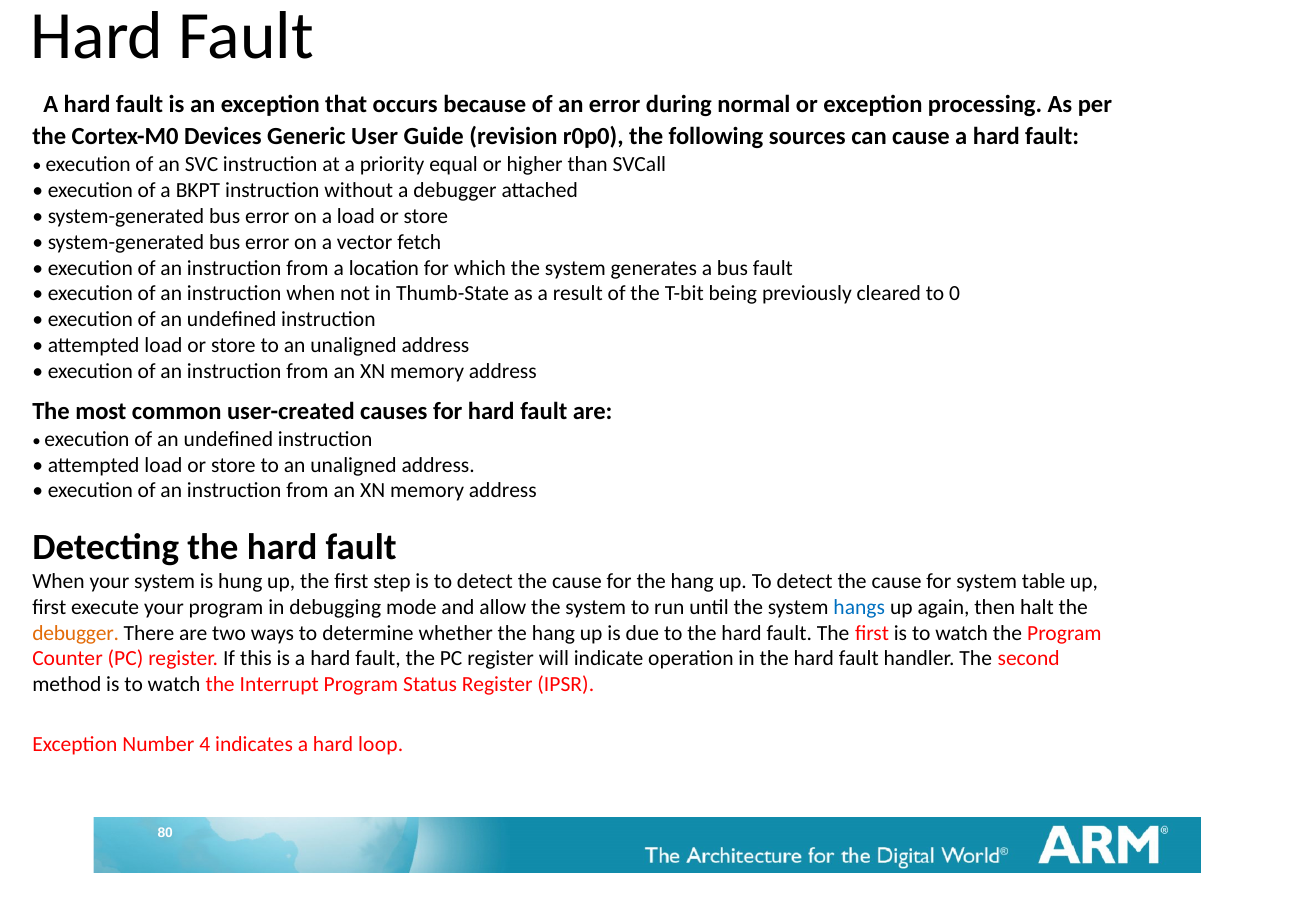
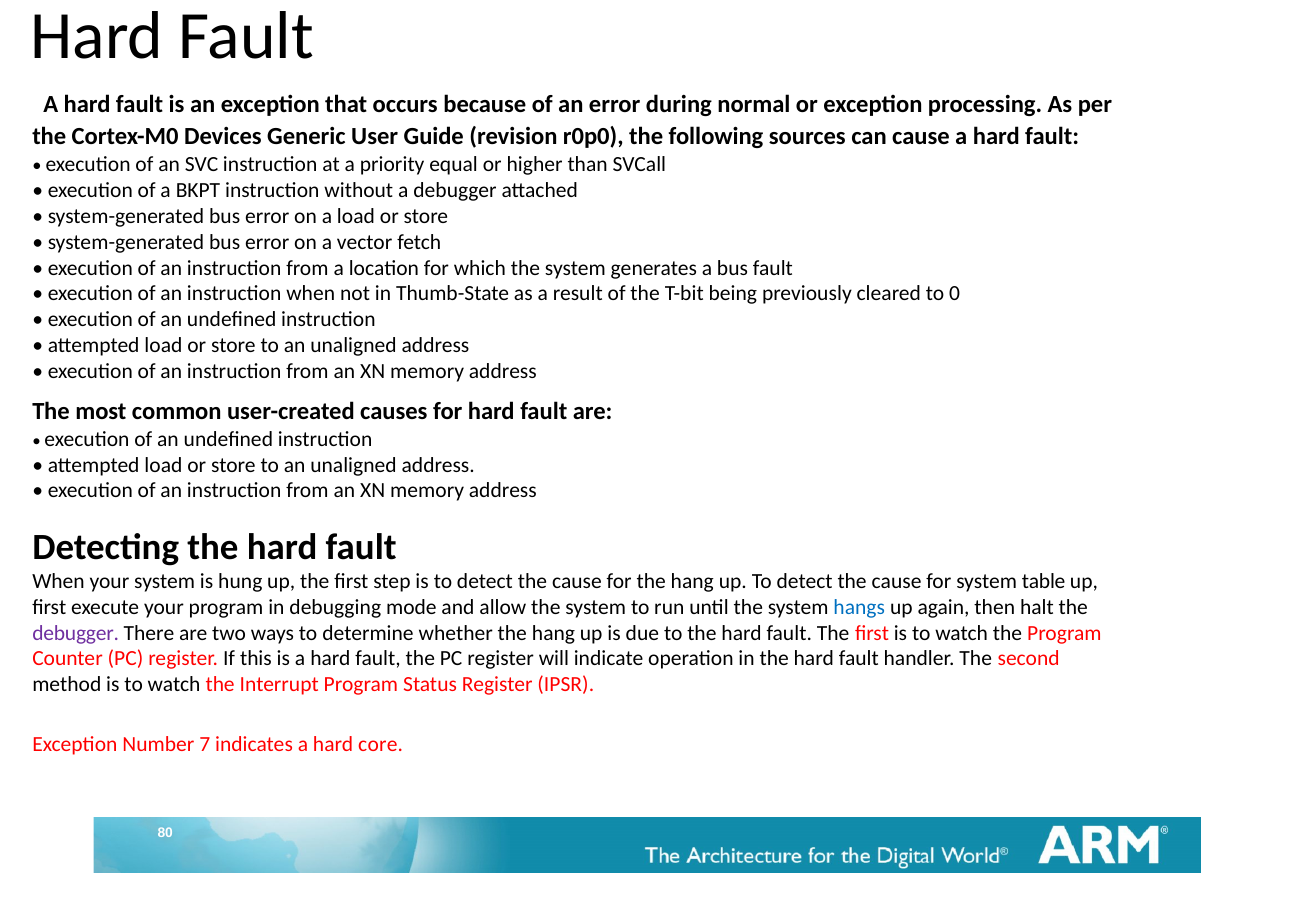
debugger colour: orange -> purple (76, 633)
4: 4 -> 7 (205, 744)
loop: loop -> core (381, 744)
